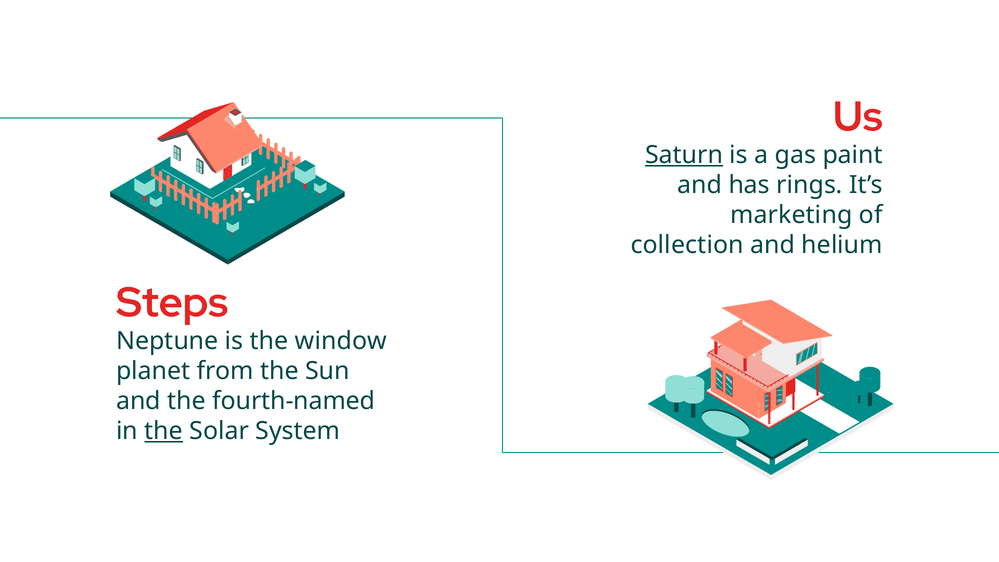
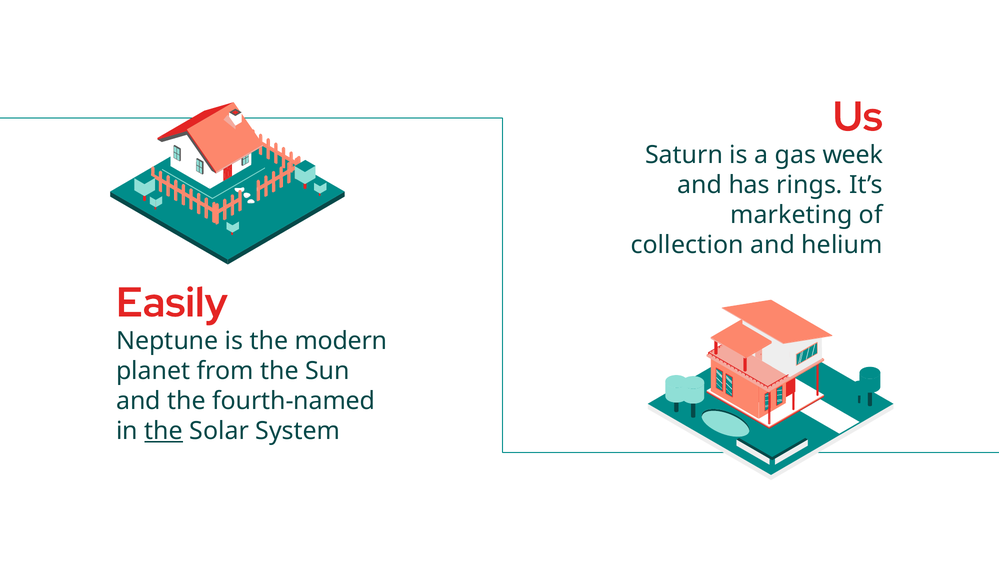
Saturn underline: present -> none (684, 155)
paint: paint -> week (853, 155)
Steps: Steps -> Easily (172, 303)
window: window -> modern (341, 341)
